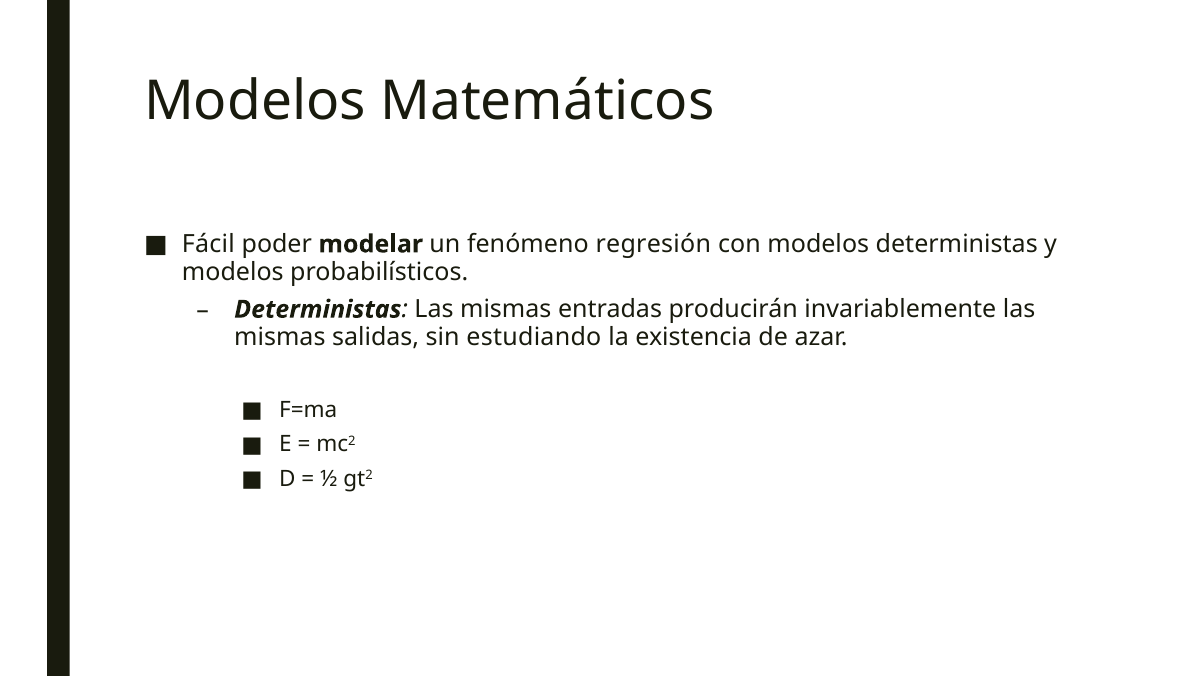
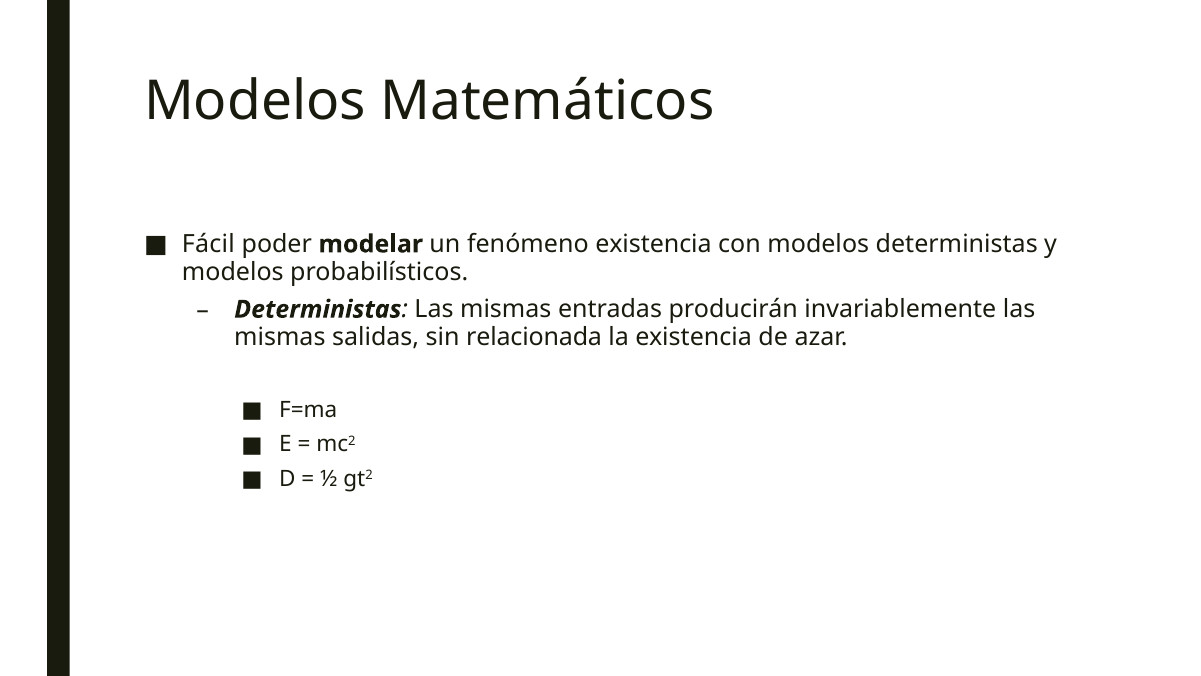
fenómeno regresión: regresión -> existencia (653, 244)
estudiando: estudiando -> relacionada (534, 337)
